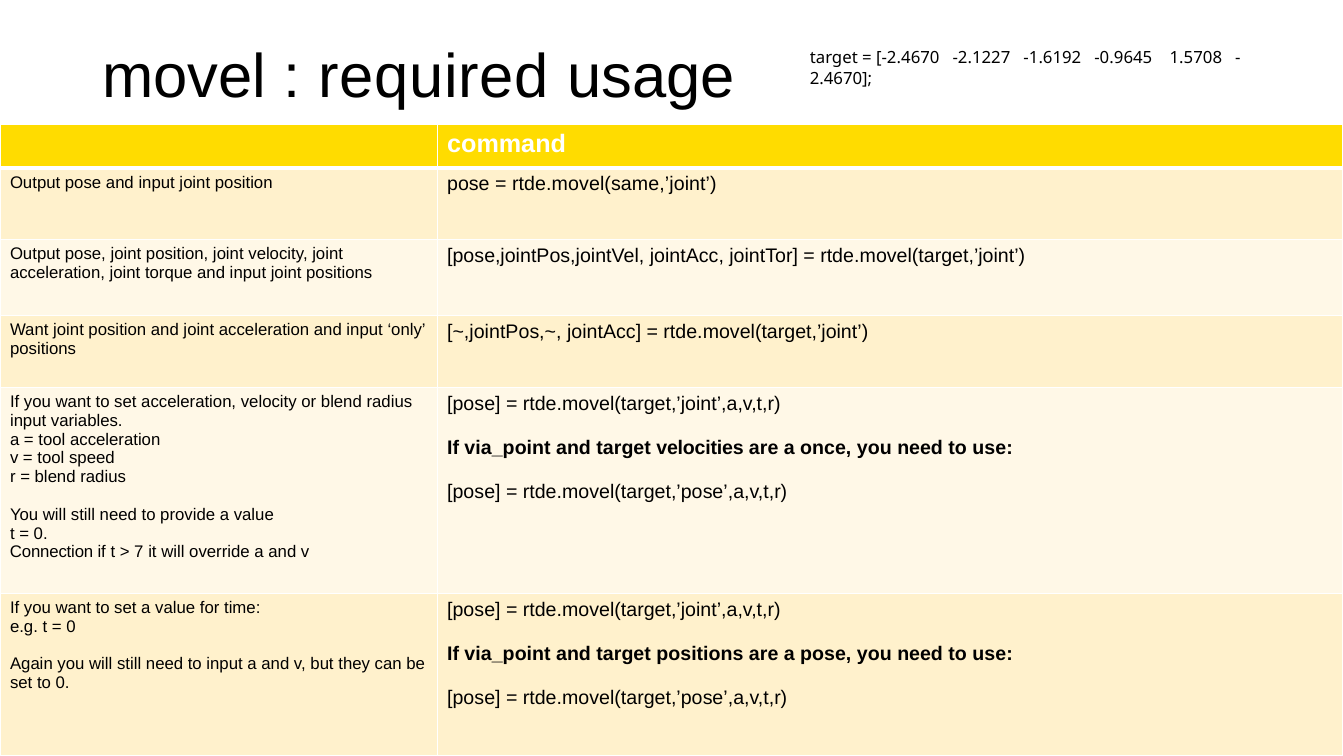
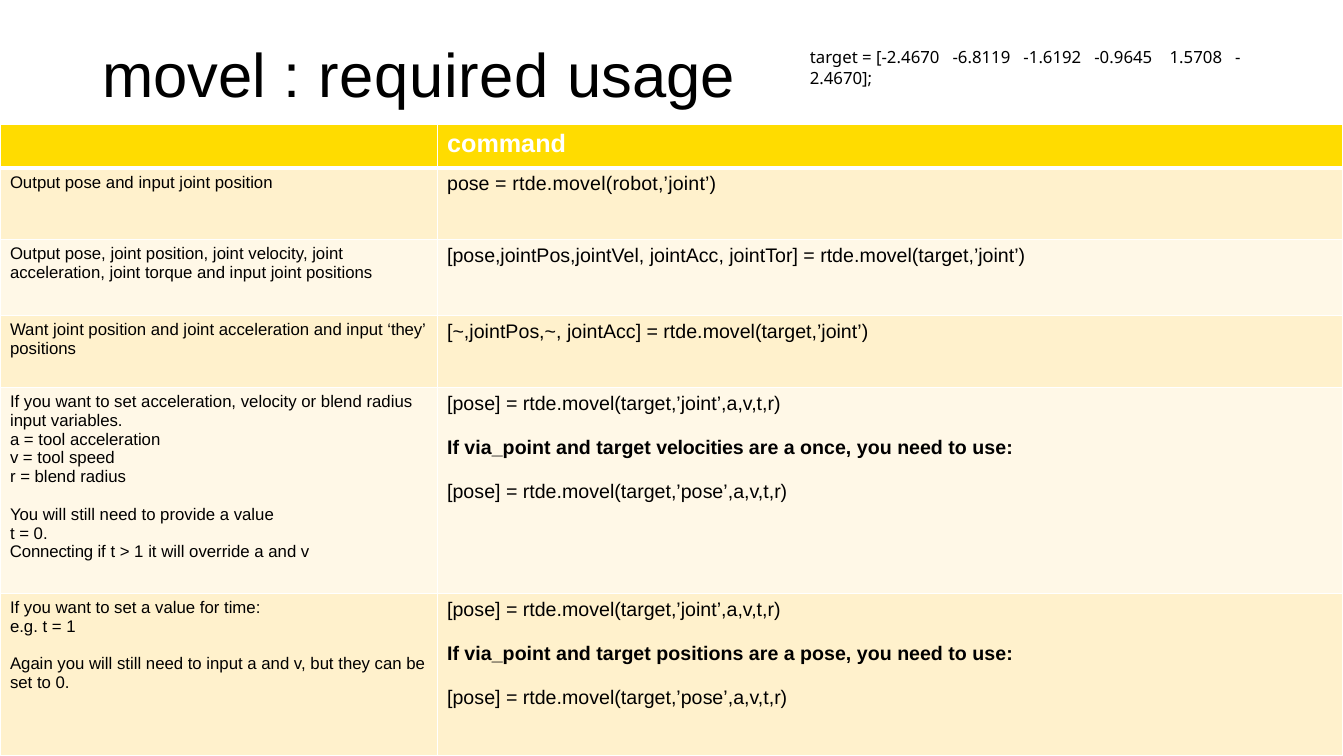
-2.1227: -2.1227 -> -6.8119 (981, 58)
rtde.movel(same,’joint: rtde.movel(same,’joint -> rtde.movel(robot,’joint (614, 184)
input only: only -> they (407, 330)
Connection: Connection -> Connecting (52, 552)
7: 7 -> 1 (139, 552)
0: 0 -> 1 (71, 626)
